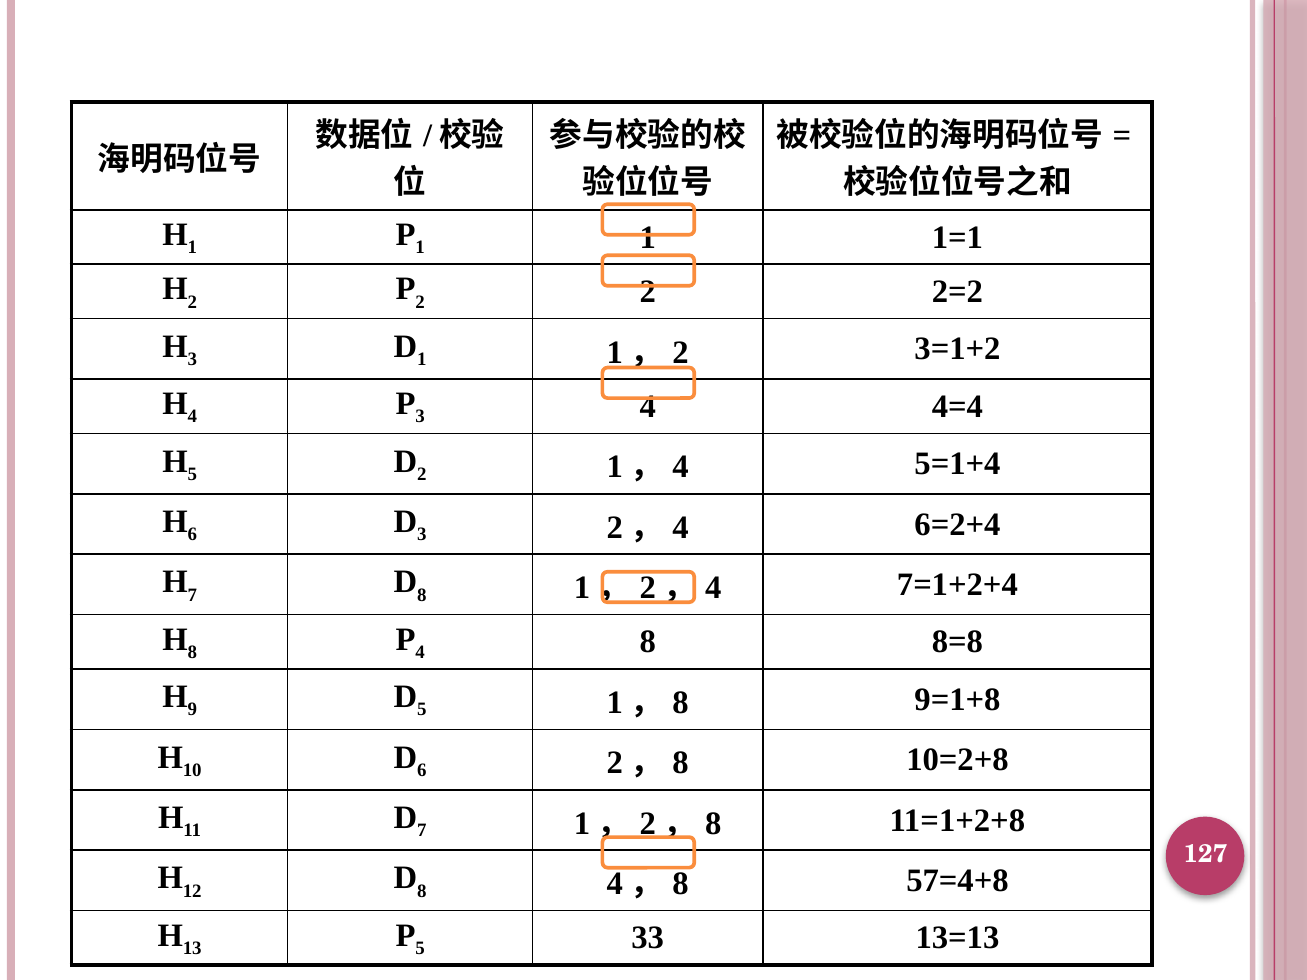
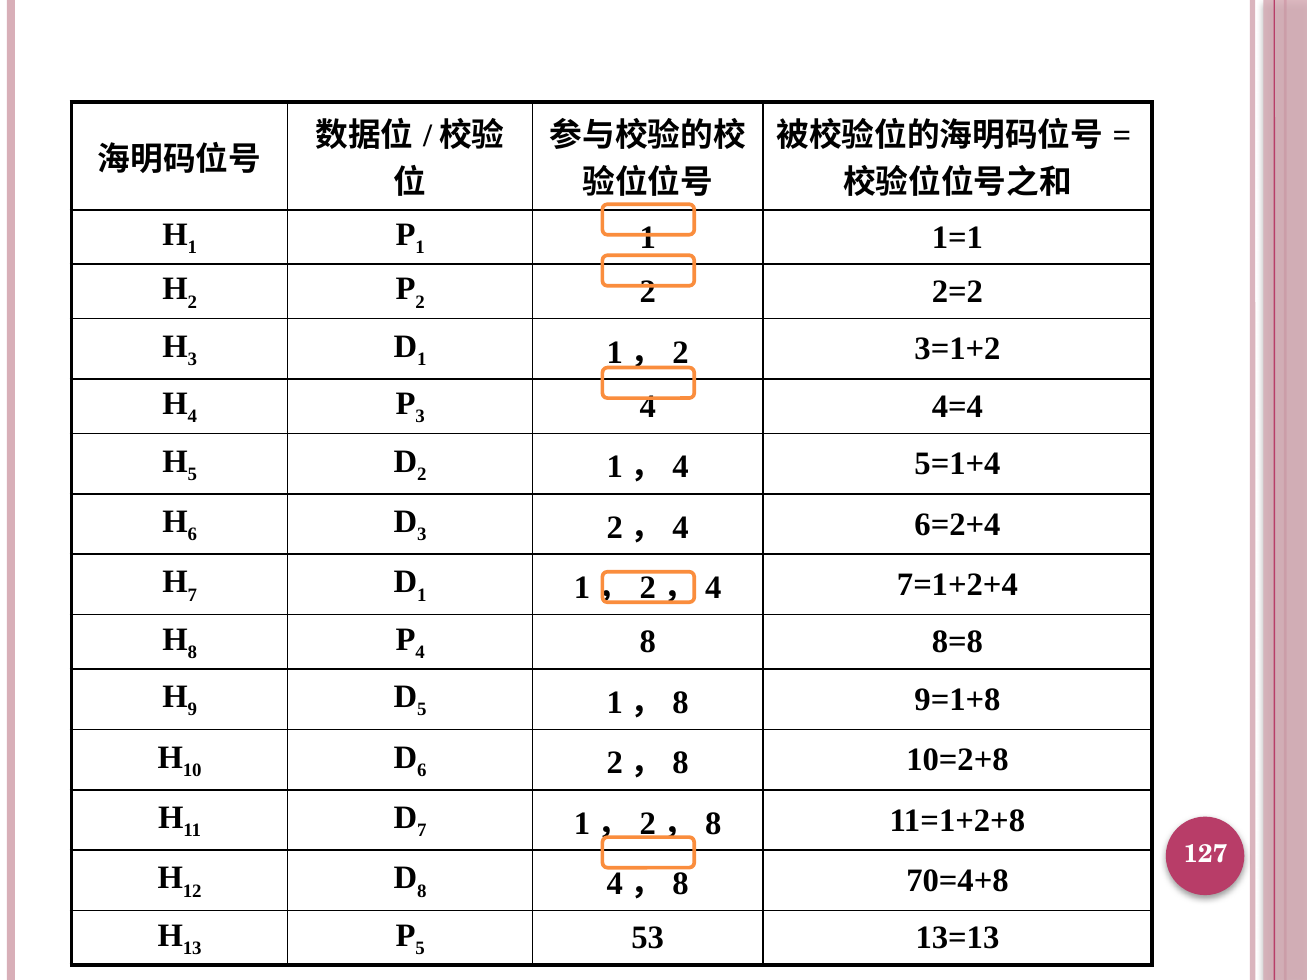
8: 8 -> 1 (422, 595)
57=4+8: 57=4+8 -> 70=4+8 (957, 881)
33: 33 -> 53 (648, 938)
